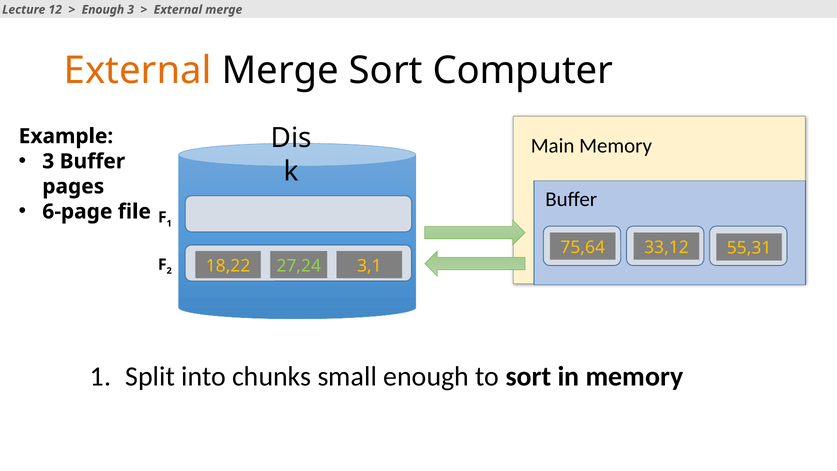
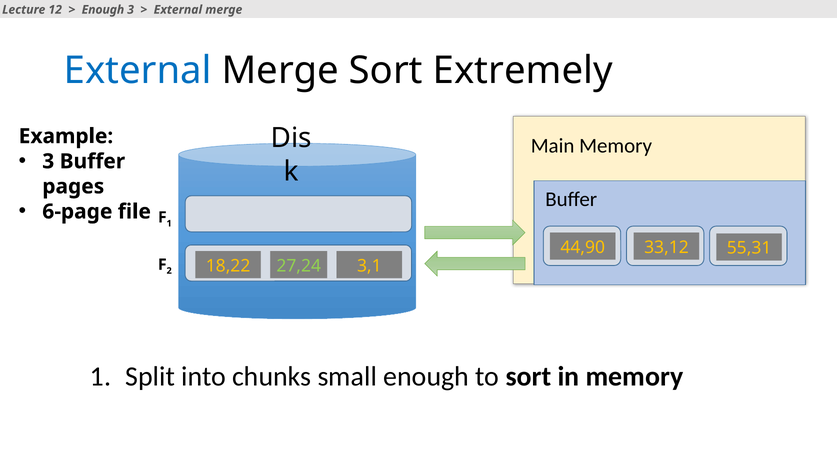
External colour: orange -> blue (138, 70)
Computer: Computer -> Extremely (523, 70)
75,64: 75,64 -> 44,90 (583, 247)
